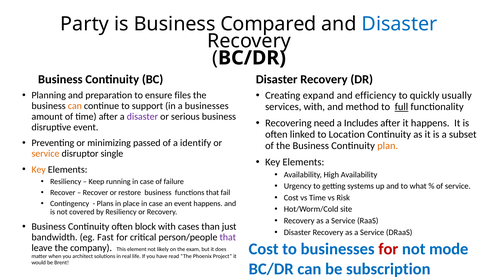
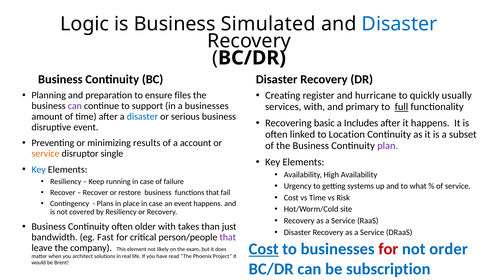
Party: Party -> Logic (85, 24)
Compared: Compared -> Simulated (268, 24)
expand: expand -> register (319, 96)
efficiency: efficiency -> hurricane (376, 96)
can colour: orange -> purple (75, 106)
method: method -> primary (362, 107)
disaster colour: purple -> blue (142, 117)
need: need -> basic (324, 123)
passed: passed -> results (147, 143)
identify: identify -> account (196, 143)
plan colour: orange -> purple (388, 146)
Key colour: orange -> blue (39, 170)
block: block -> older (145, 227)
cases: cases -> takes (189, 227)
Cost underline: none -> present (264, 249)
mode: mode -> order (449, 249)
